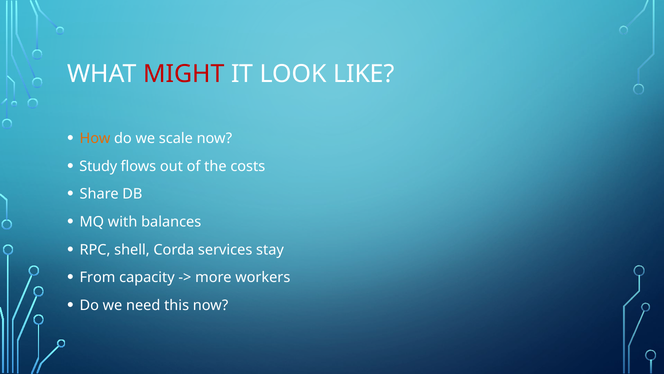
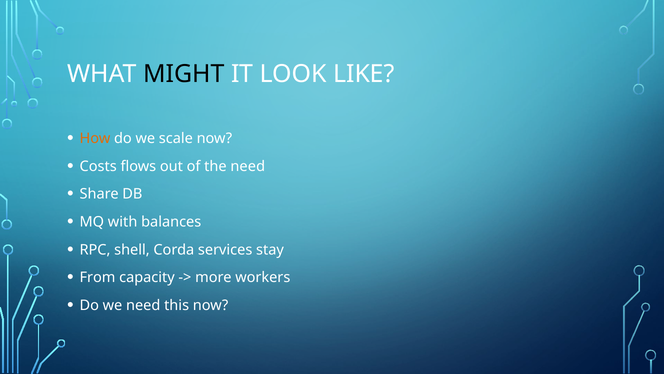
MIGHT colour: red -> black (184, 74)
Study: Study -> Costs (98, 166)
the costs: costs -> need (248, 166)
